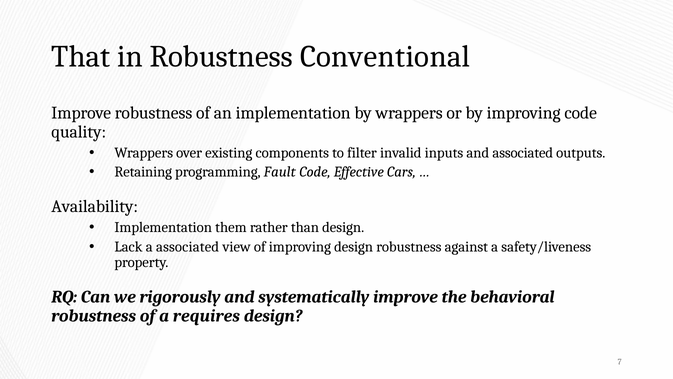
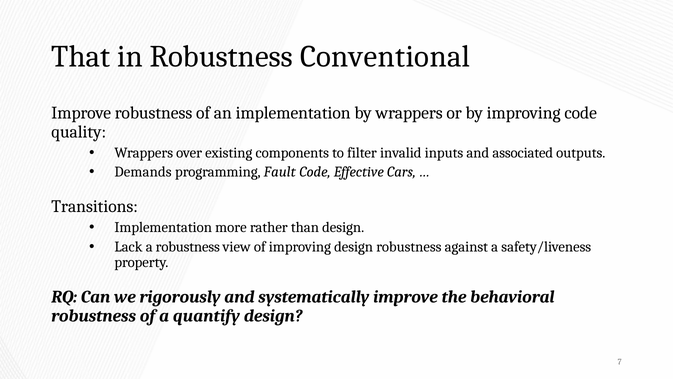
Retaining: Retaining -> Demands (143, 172)
Availability: Availability -> Transitions (95, 206)
them: them -> more (231, 227)
a associated: associated -> robustness (188, 246)
requires: requires -> quantify (206, 315)
